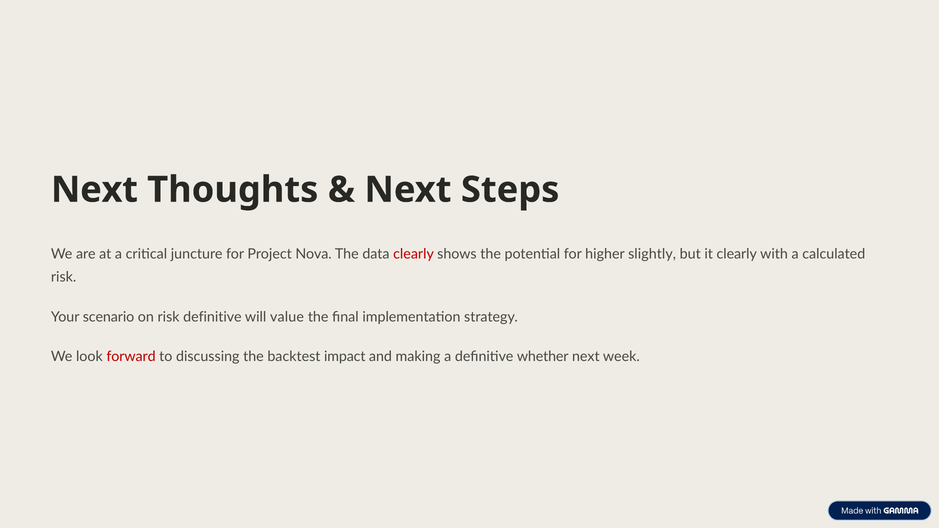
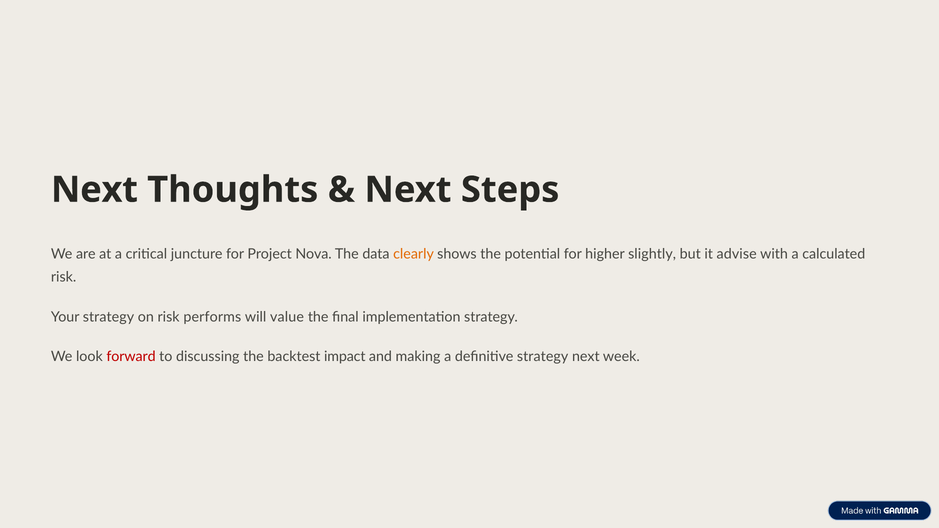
clearly colour: red -> orange (414, 254)
it clearly: clearly -> advise (737, 254)
Your scenario: scenario -> strategy (108, 317)
risk definitive: definitive -> performs (212, 317)
definitive whether: whether -> strategy (543, 357)
